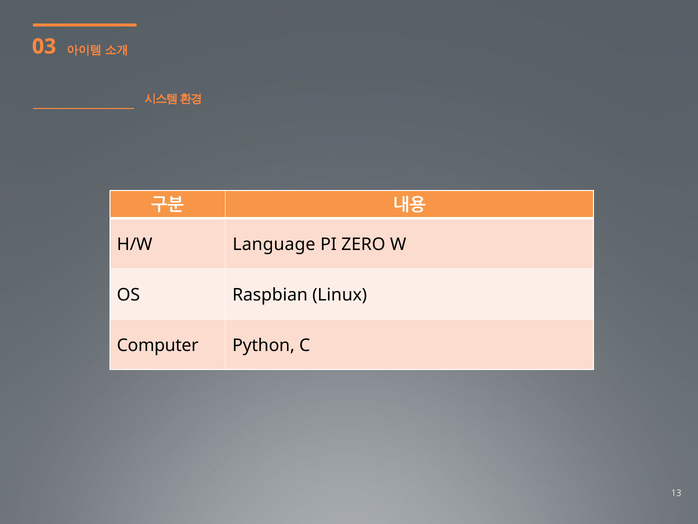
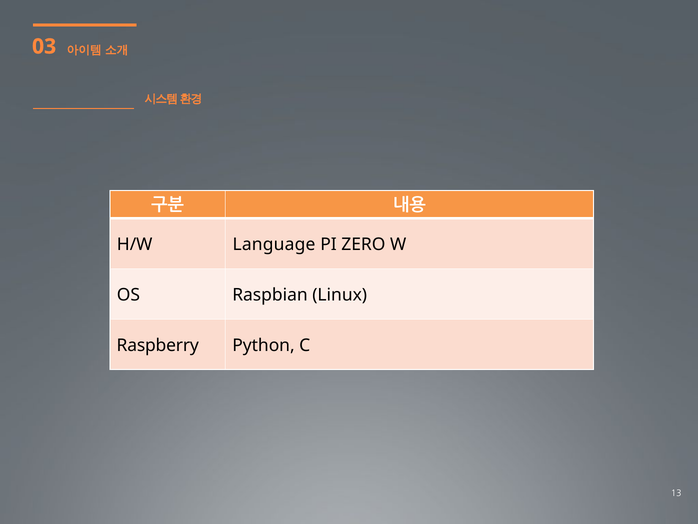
Computer: Computer -> Raspberry (158, 345)
